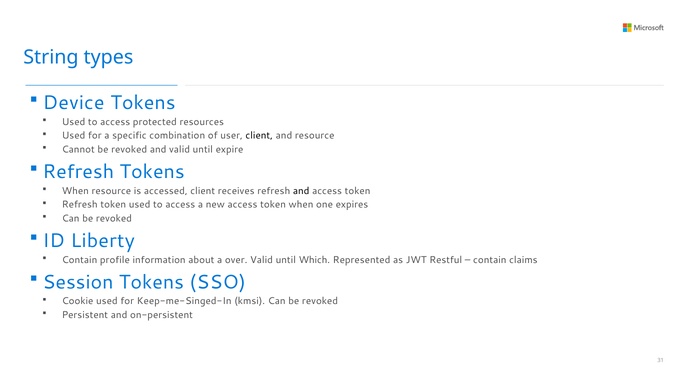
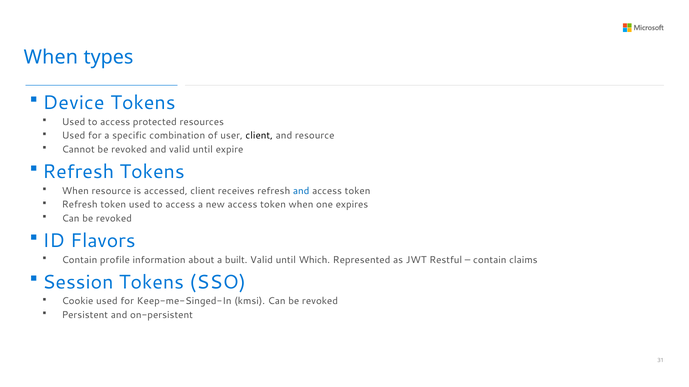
String: String -> When (51, 57)
and colour: black -> blue (301, 191)
Liberty: Liberty -> Flavors (103, 241)
over: over -> built (236, 260)
